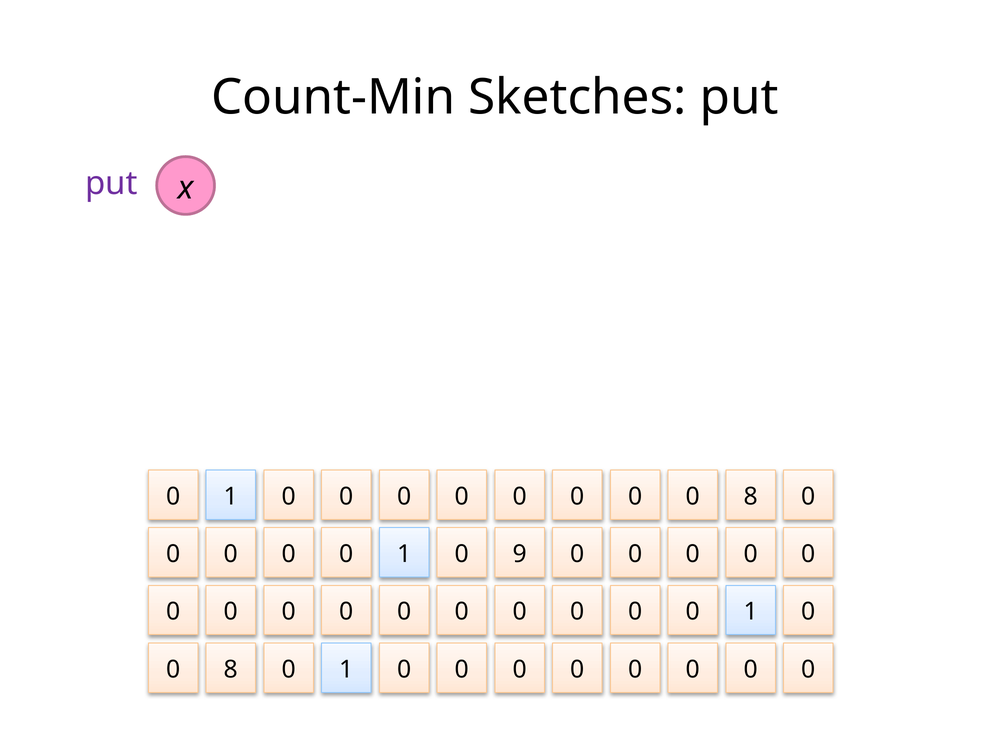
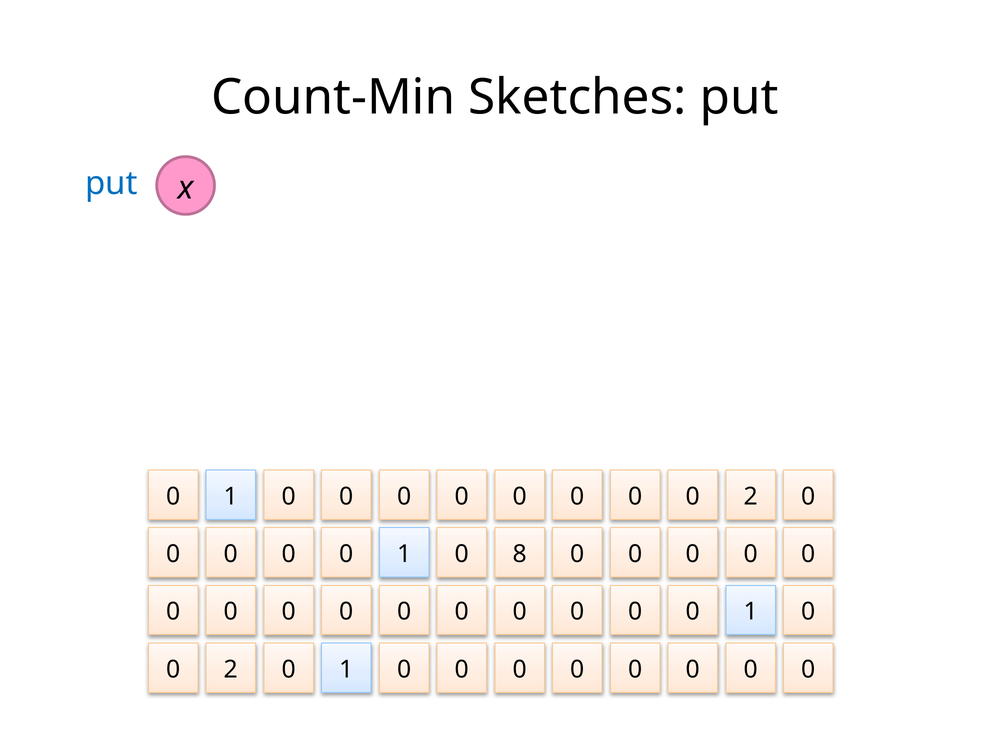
put colour: purple -> blue (111, 184)
0 0 0 8: 8 -> 2 (751, 497)
9: 9 -> 8 (520, 554)
8: 8 -> 2 (231, 670)
